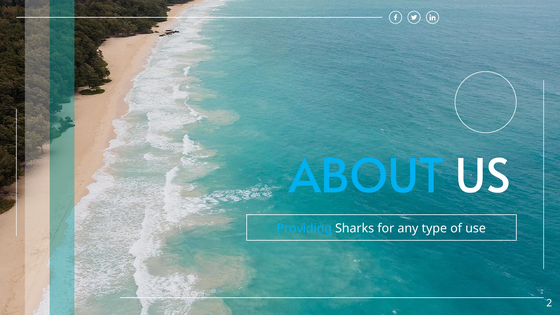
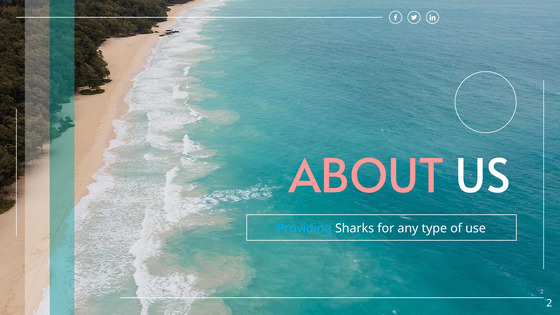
ABOUT colour: light blue -> pink (366, 177)
